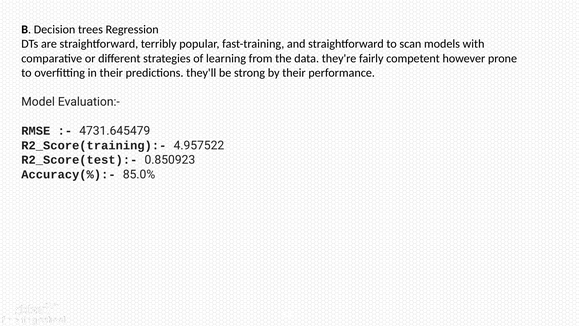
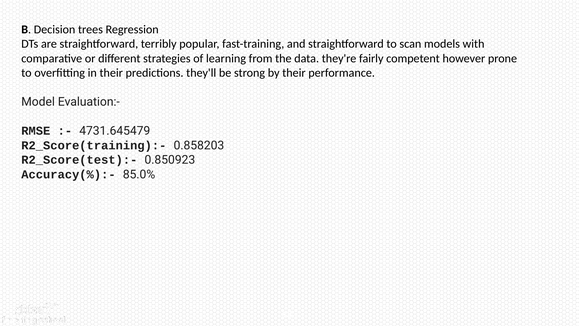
4.957522: 4.957522 -> 0.858203 (199, 145)
